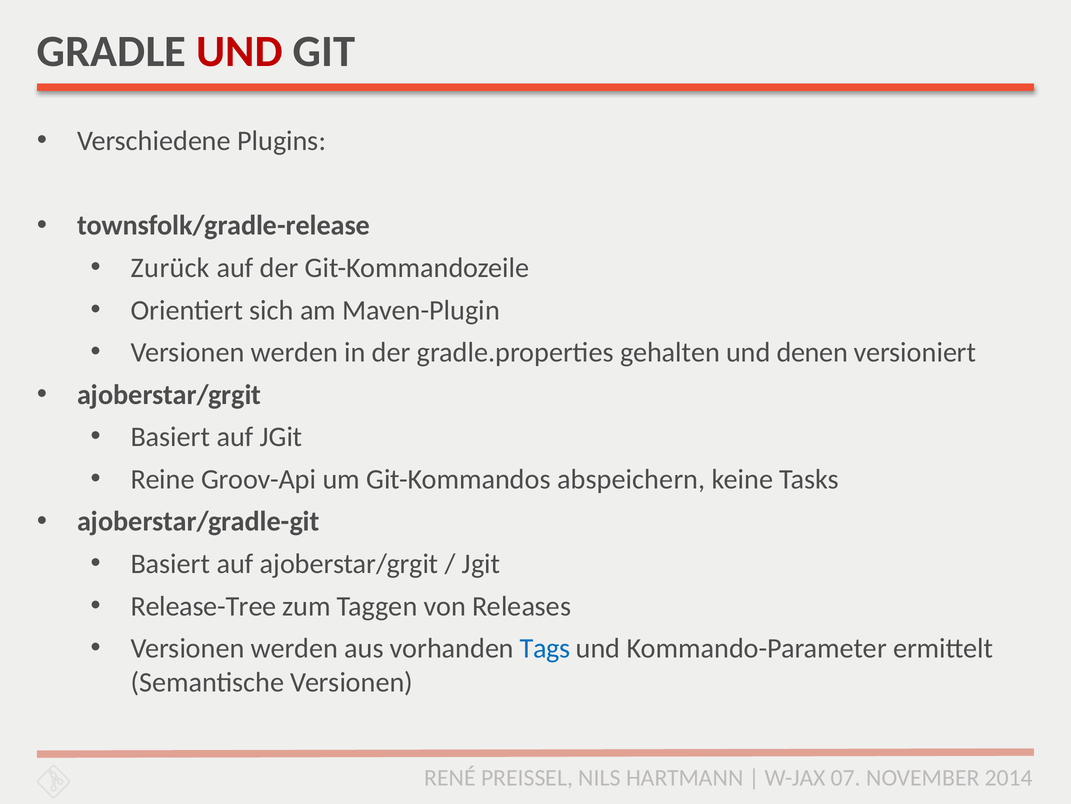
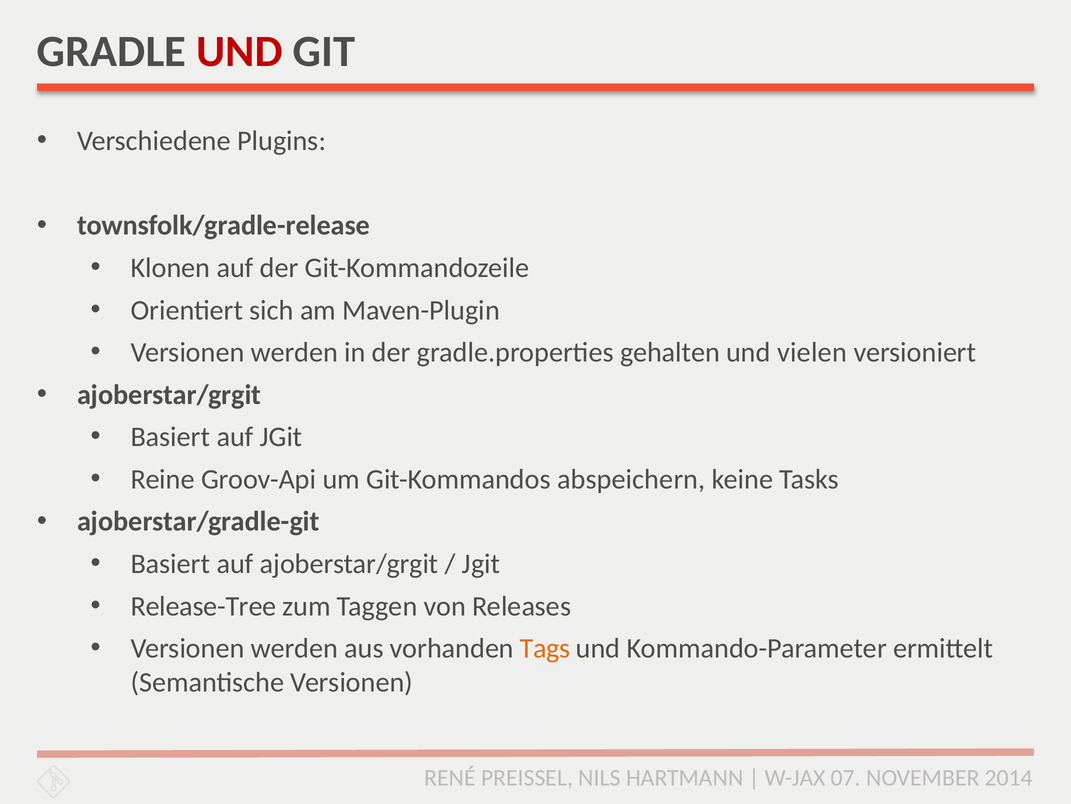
Zurück: Zurück -> Klonen (170, 268)
denen: denen -> vielen (812, 352)
Tags colour: blue -> orange (545, 648)
